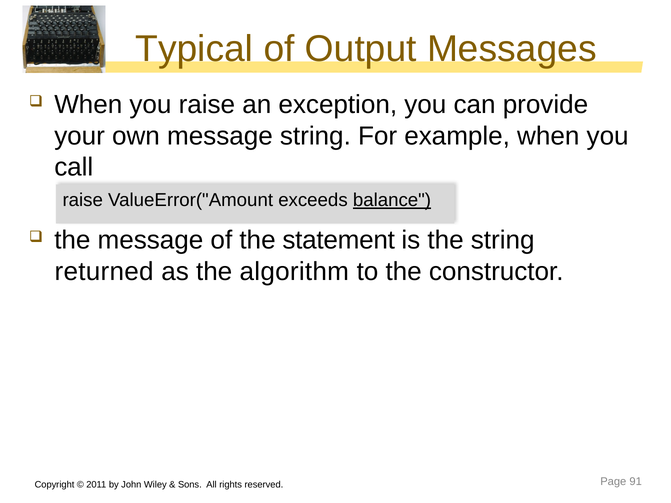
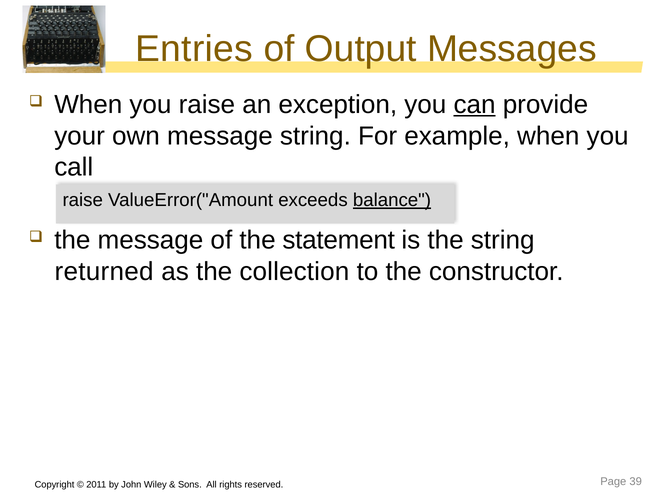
Typical: Typical -> Entries (194, 49)
can underline: none -> present (475, 105)
algorithm: algorithm -> collection (294, 272)
91: 91 -> 39 (636, 482)
